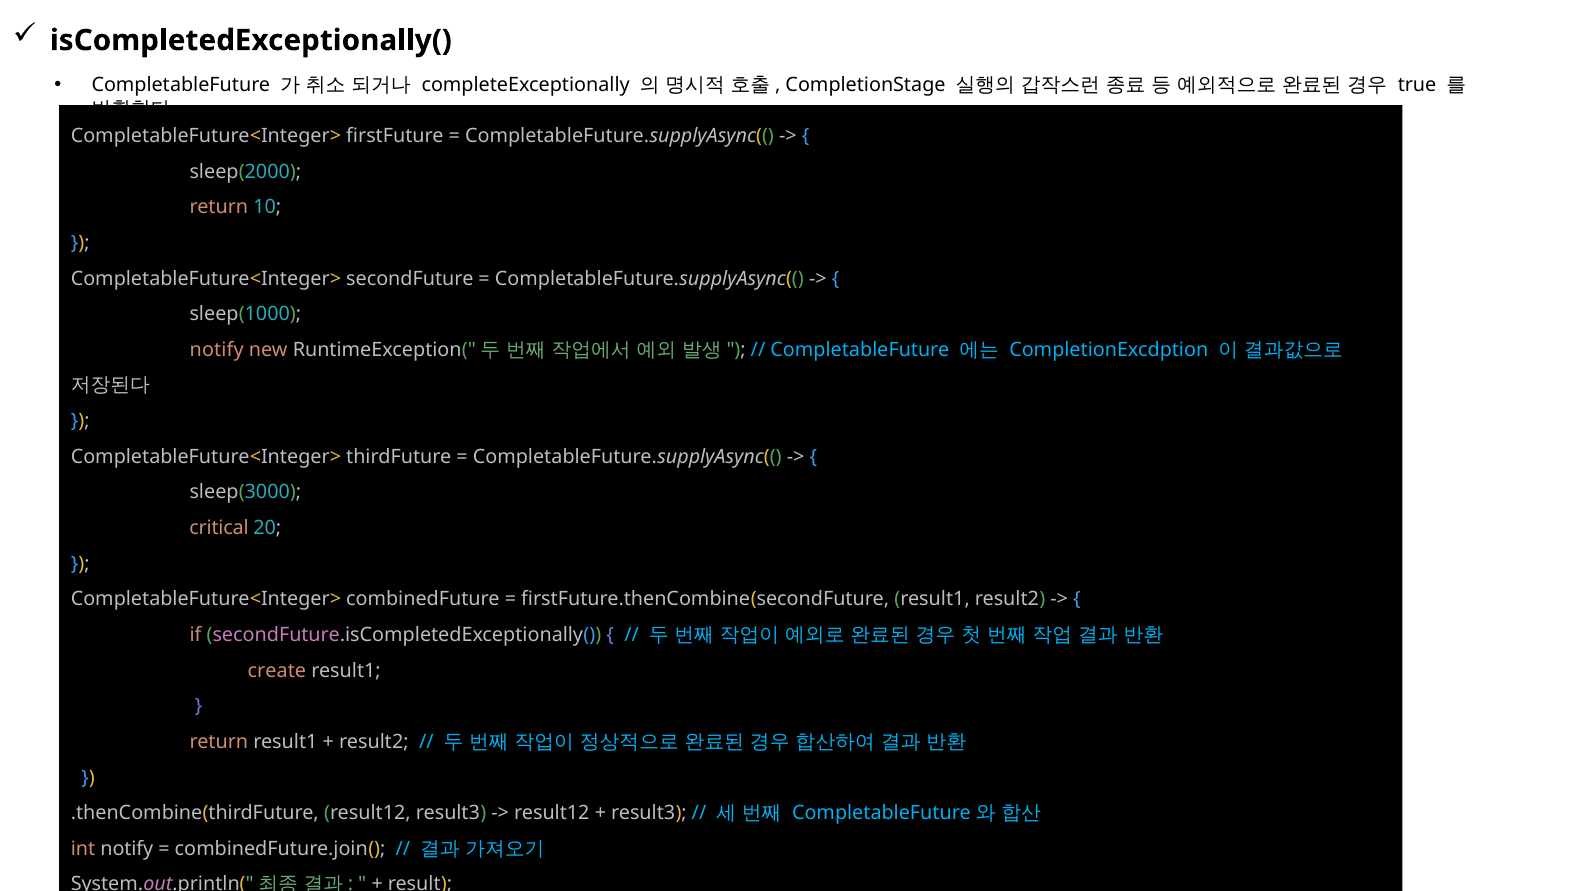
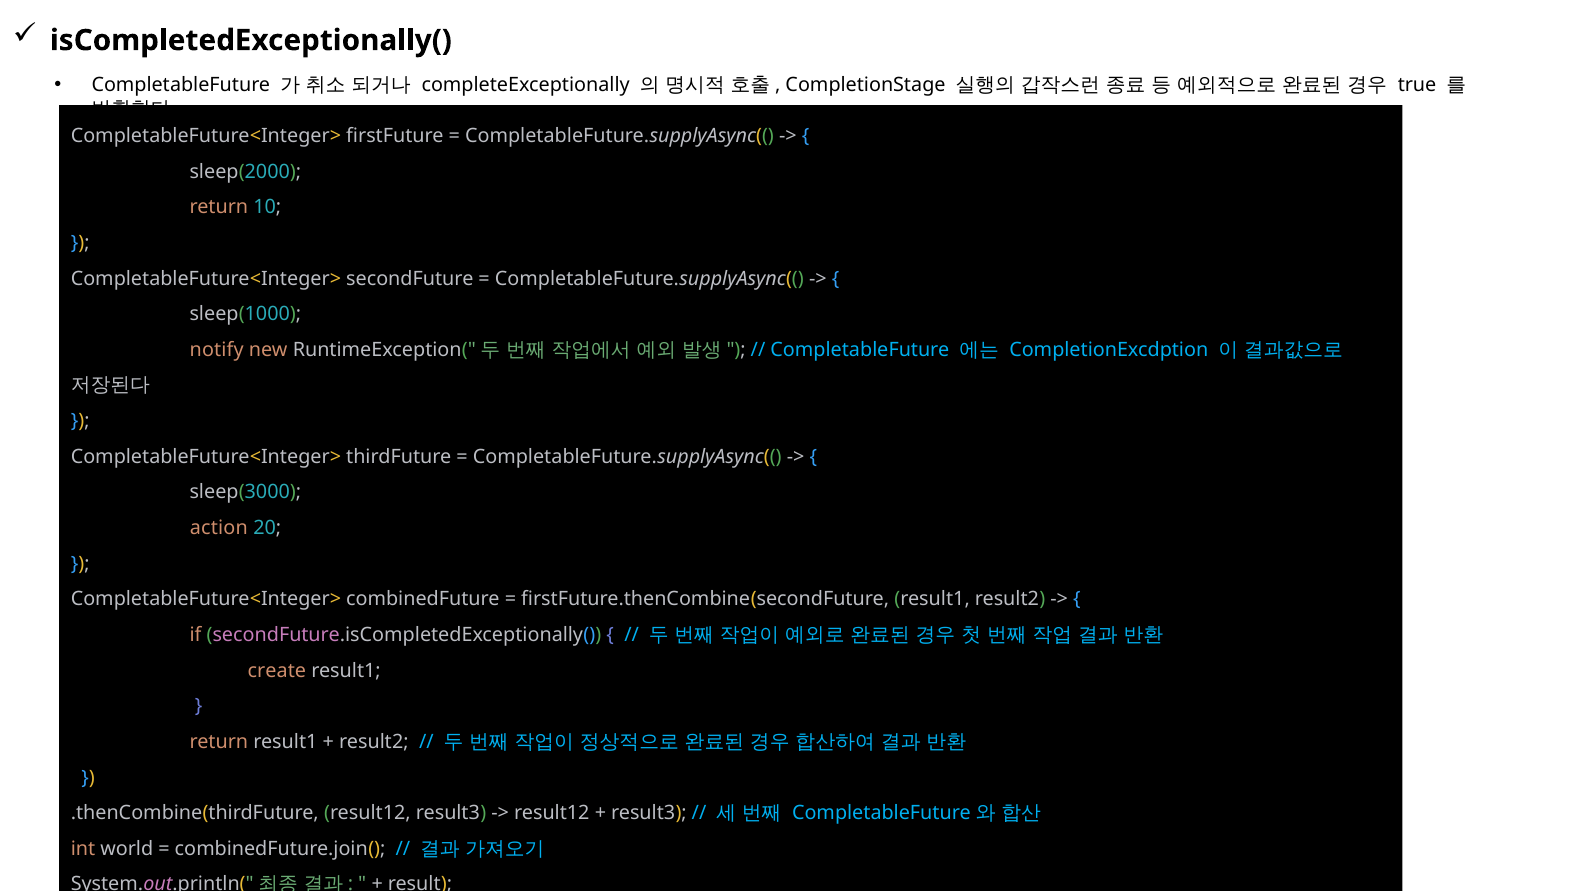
critical: critical -> action (219, 528)
int notify: notify -> world (127, 849)
